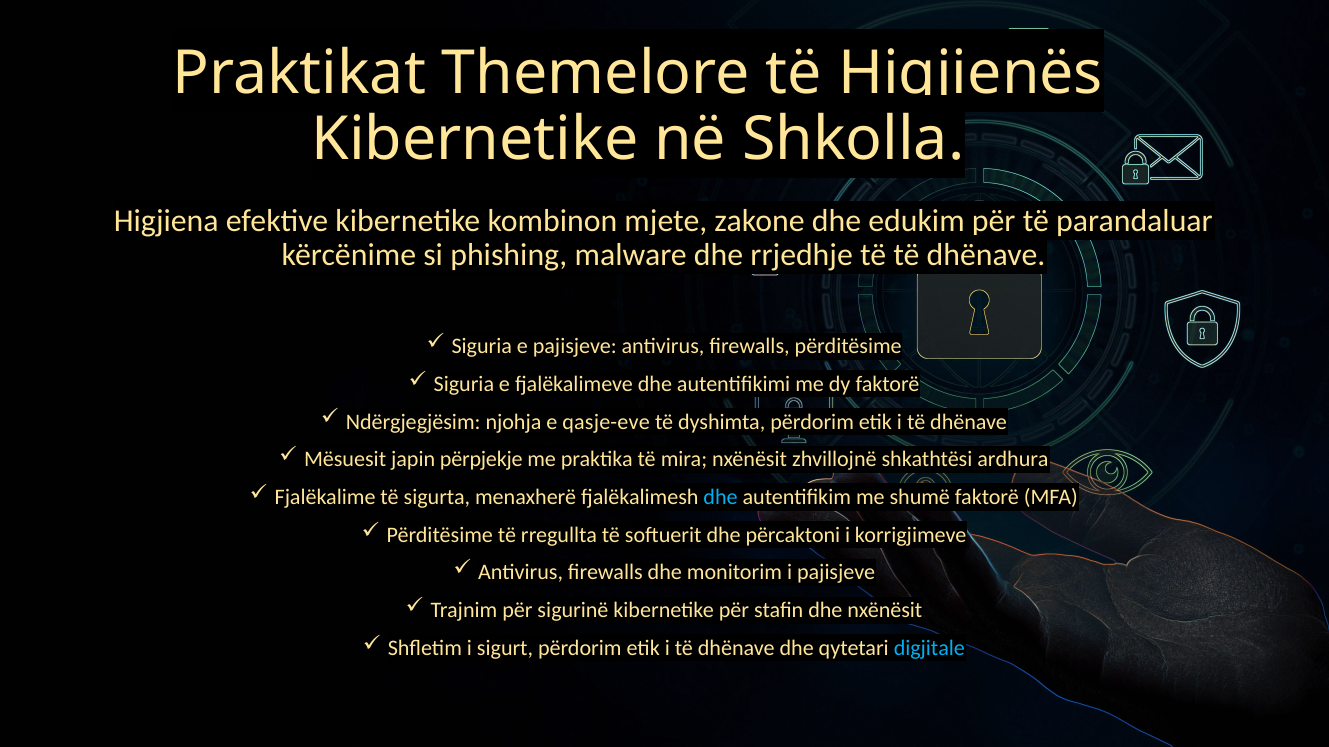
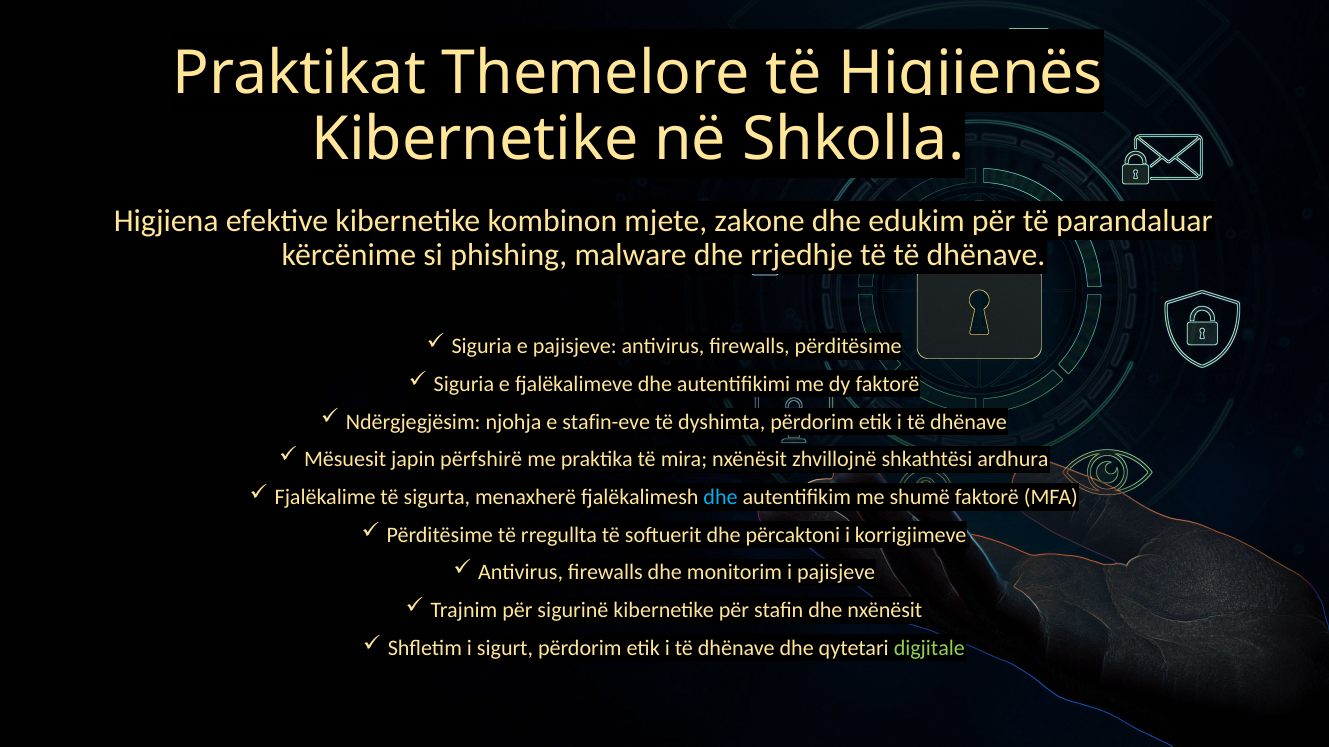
qasje-eve: qasje-eve -> stafin-eve (606, 422)
përpjekje: përpjekje -> përfshirë (481, 460)
digjitale colour: light blue -> light green (929, 649)
